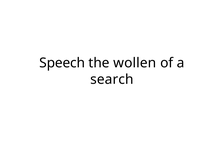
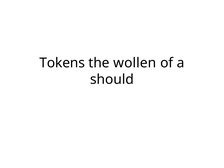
Speech: Speech -> Tokens (62, 63)
search: search -> should (112, 79)
